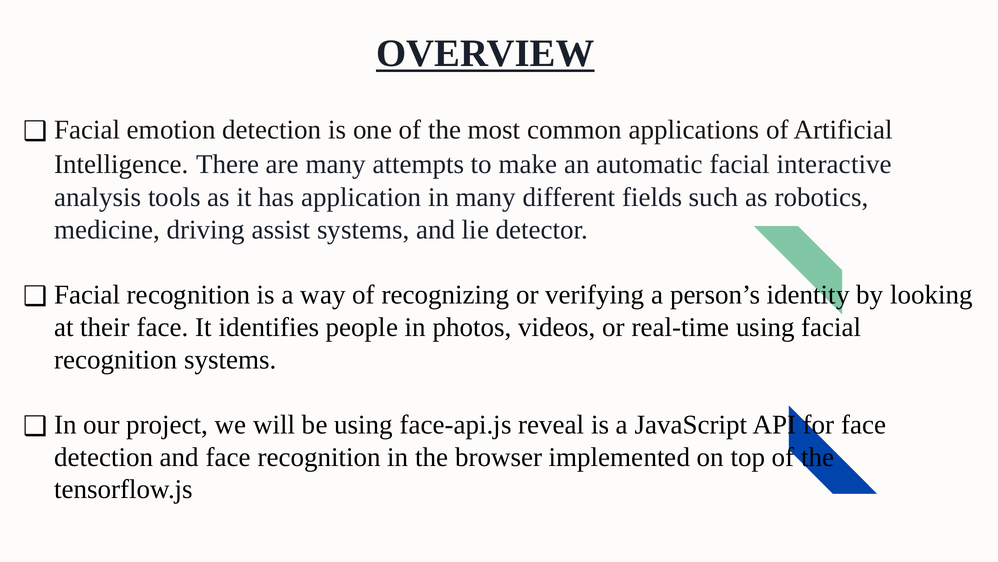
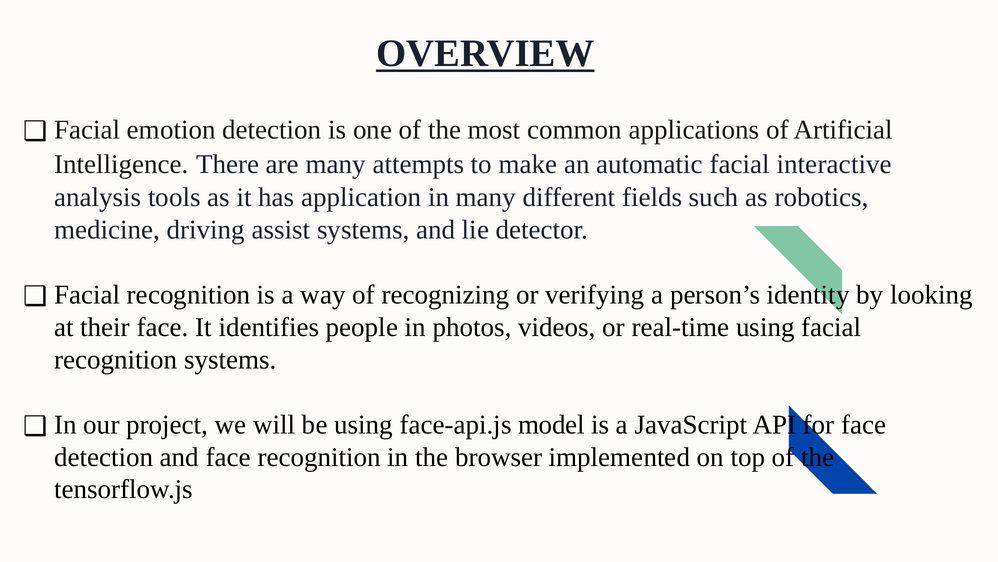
reveal: reveal -> model (551, 424)
